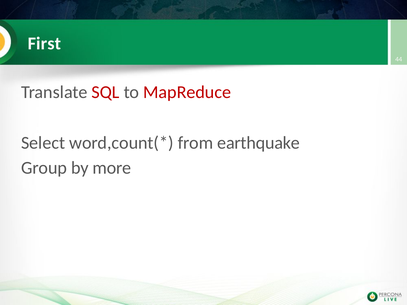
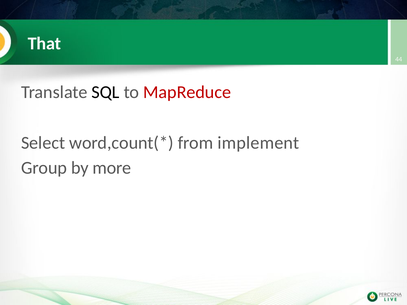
First: First -> That (45, 44)
SQL colour: red -> black (106, 92)
earthquake: earthquake -> implement (258, 143)
